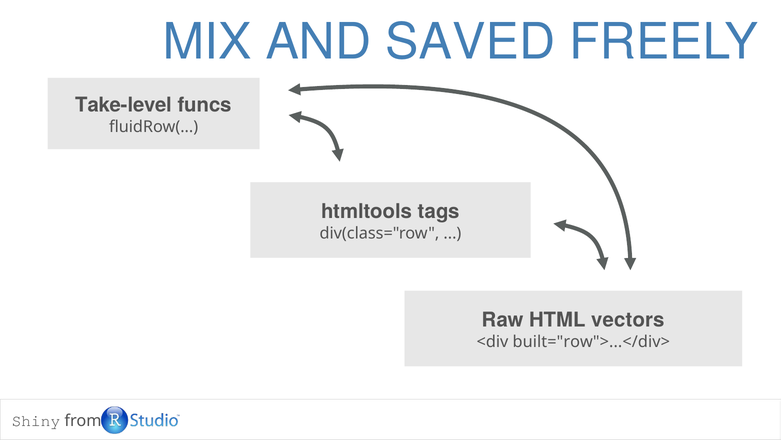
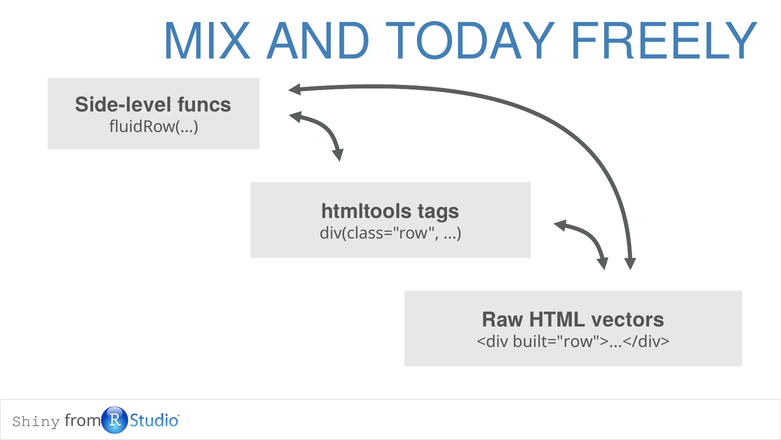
SAVED: SAVED -> TODAY (470, 42)
Take-level: Take-level -> Side-level (124, 105)
